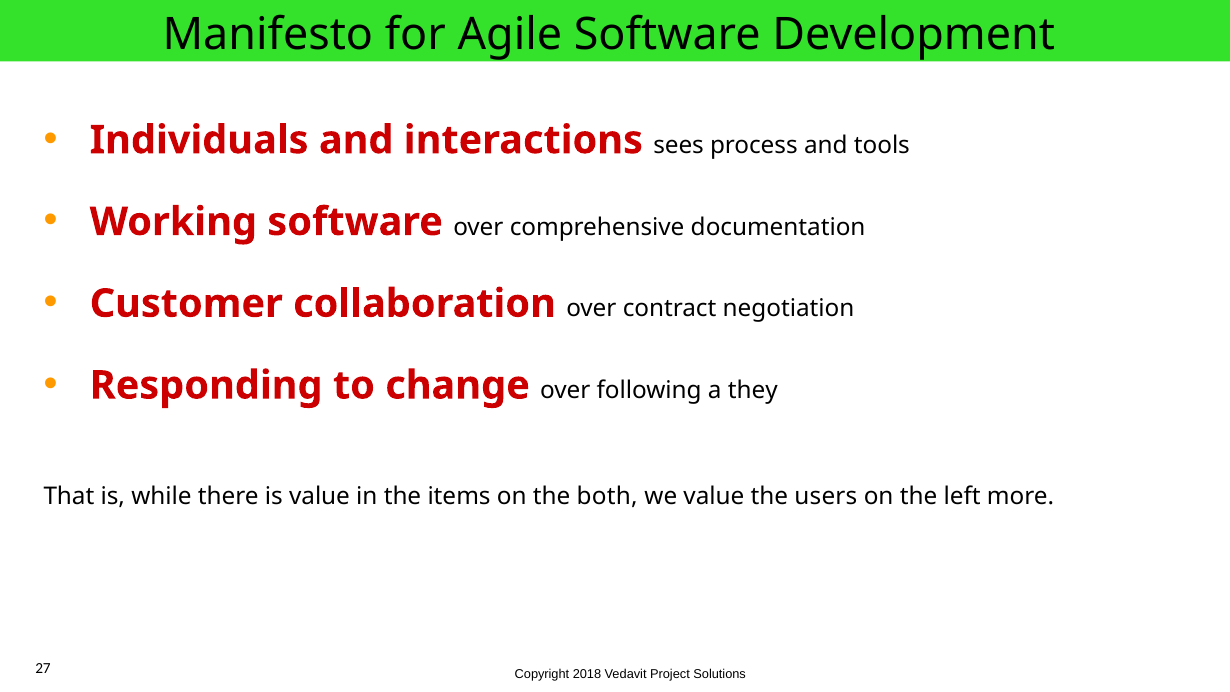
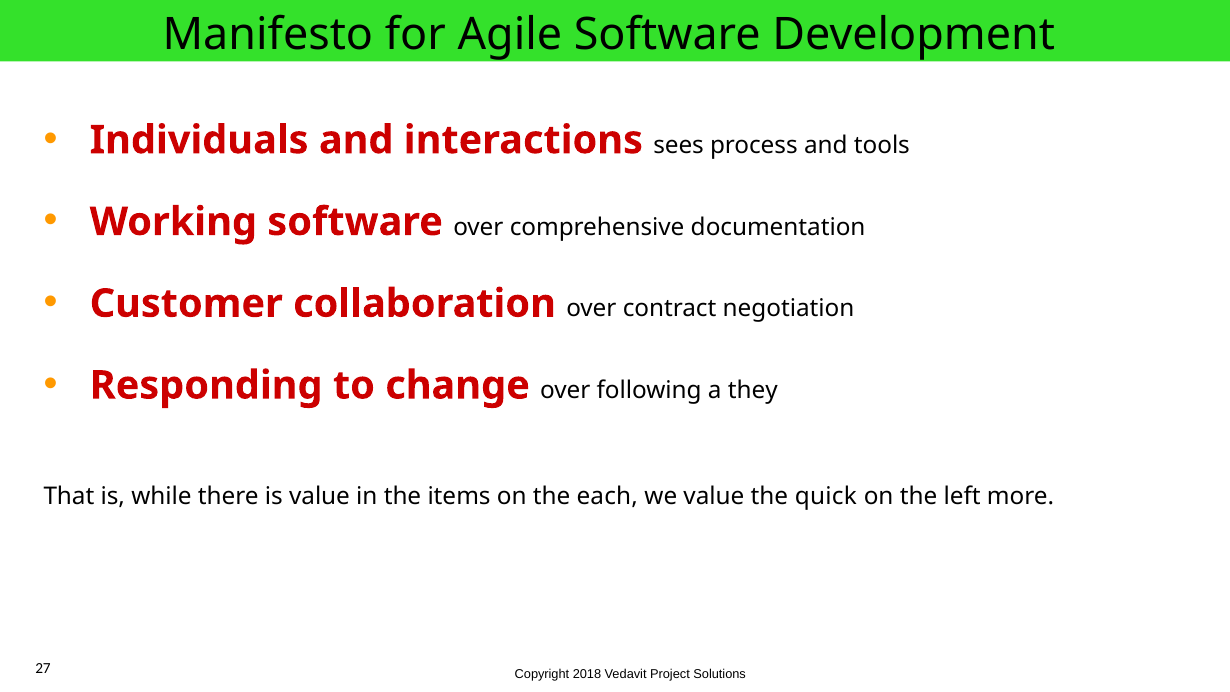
both: both -> each (607, 497)
users: users -> quick (826, 497)
